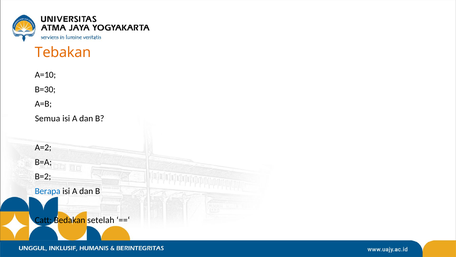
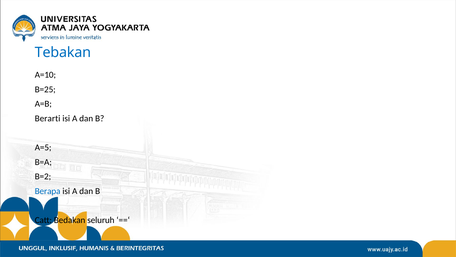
Tebakan colour: orange -> blue (63, 52)
B=30: B=30 -> B=25 (45, 89)
Semua: Semua -> Berarti (48, 118)
A=2: A=2 -> A=5 (43, 147)
setelah: setelah -> seluruh (101, 220)
